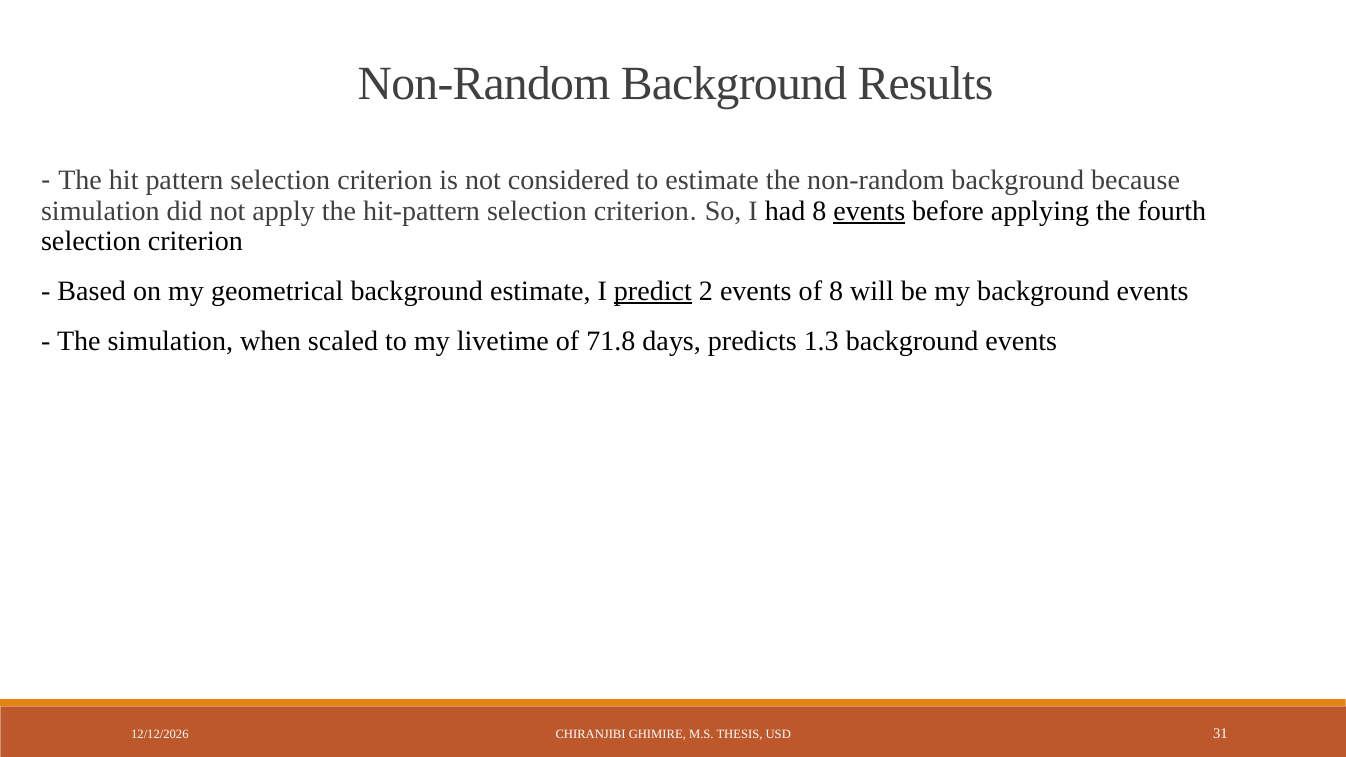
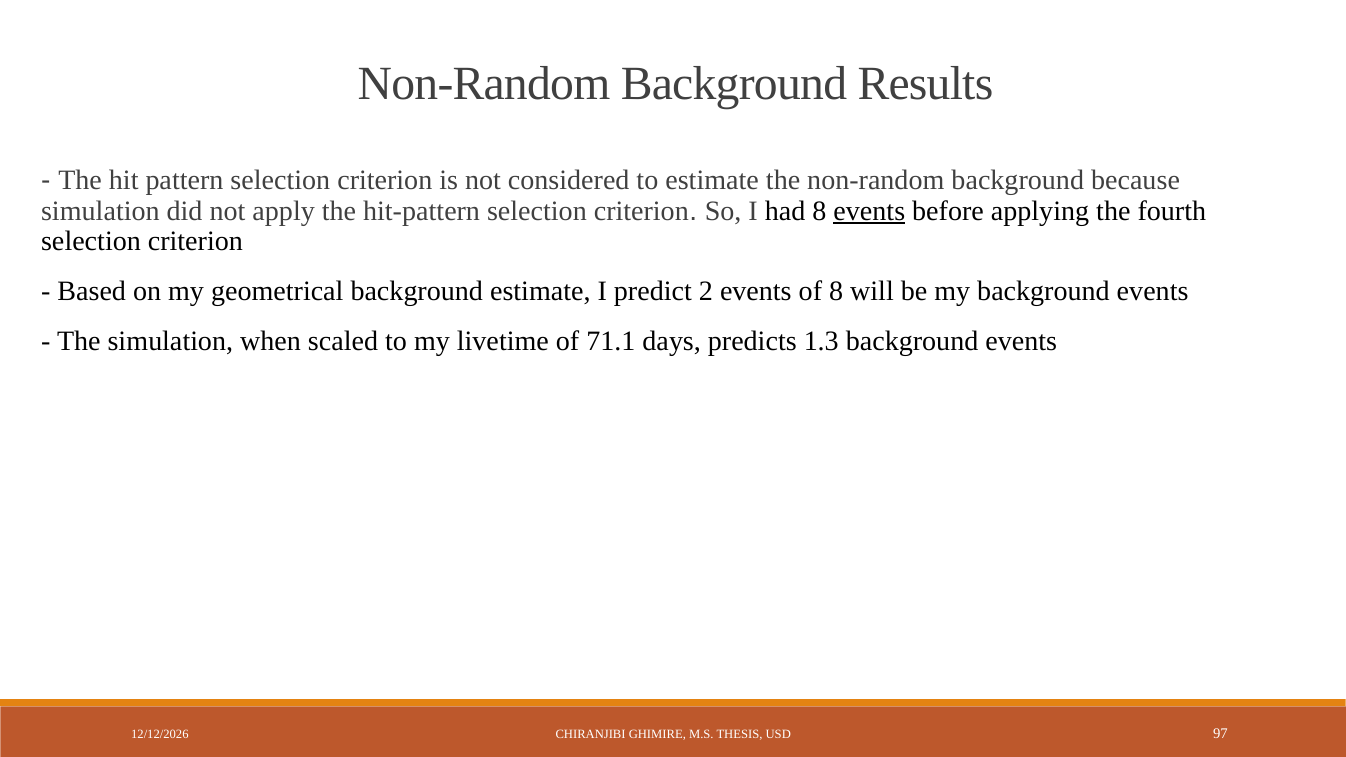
predict underline: present -> none (653, 291)
71.8: 71.8 -> 71.1 (611, 341)
31: 31 -> 97 (1220, 734)
